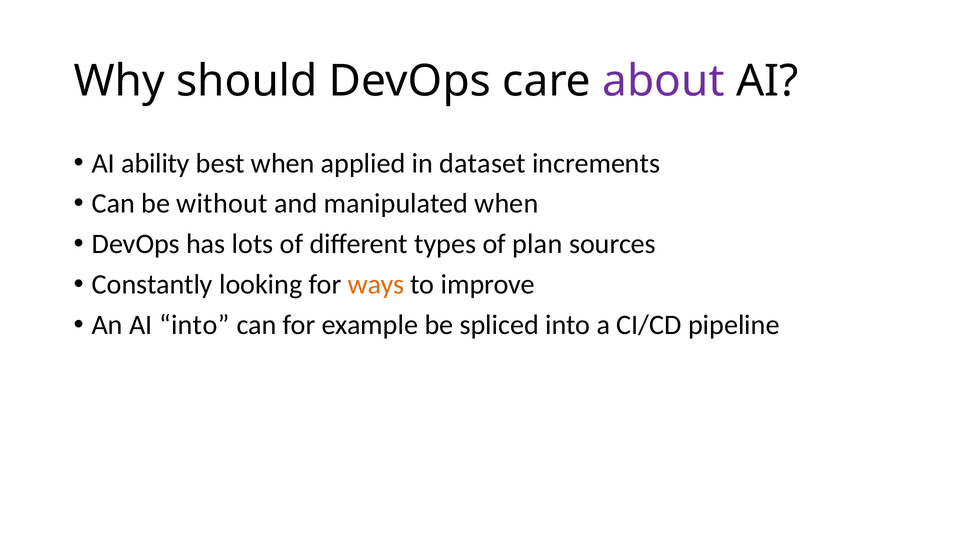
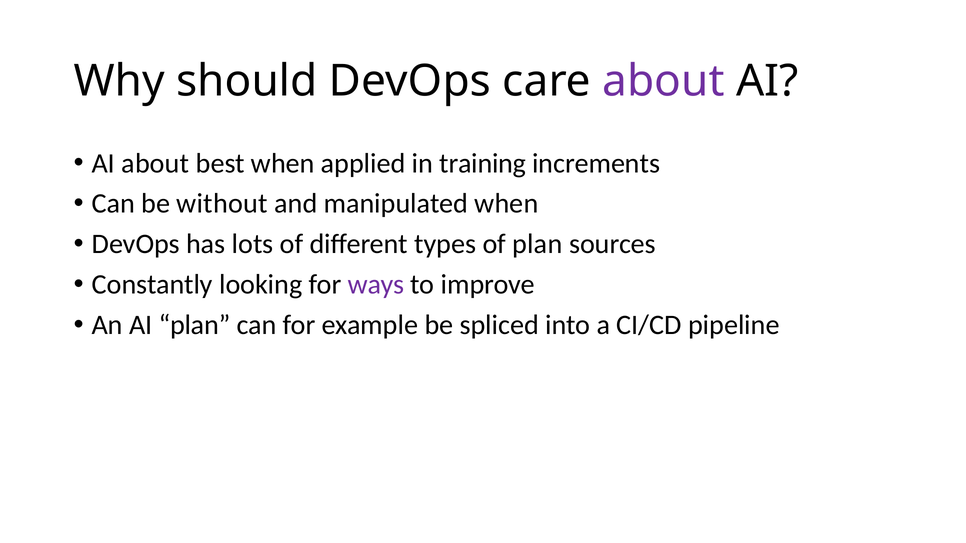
AI ability: ability -> about (155, 163)
dataset: dataset -> training (483, 163)
ways colour: orange -> purple (376, 285)
AI into: into -> plan (195, 325)
